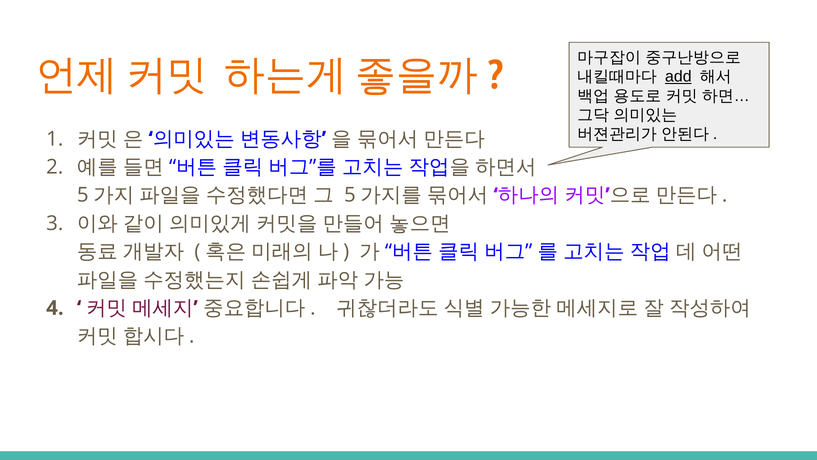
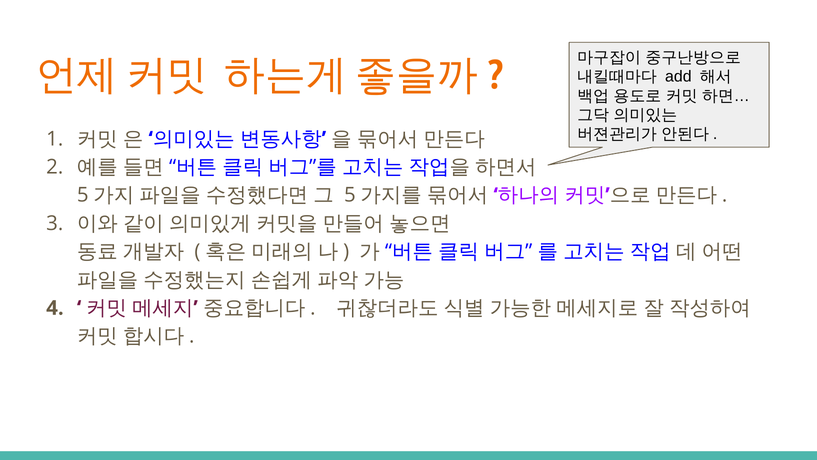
add underline: present -> none (678, 77)
